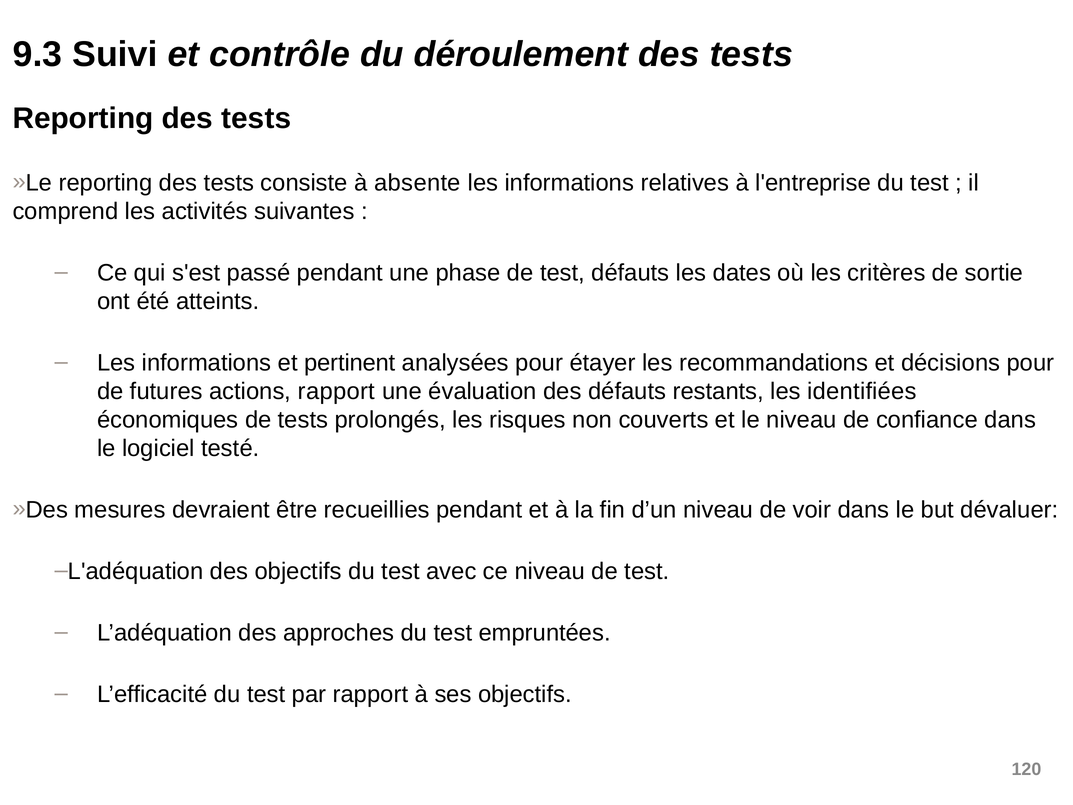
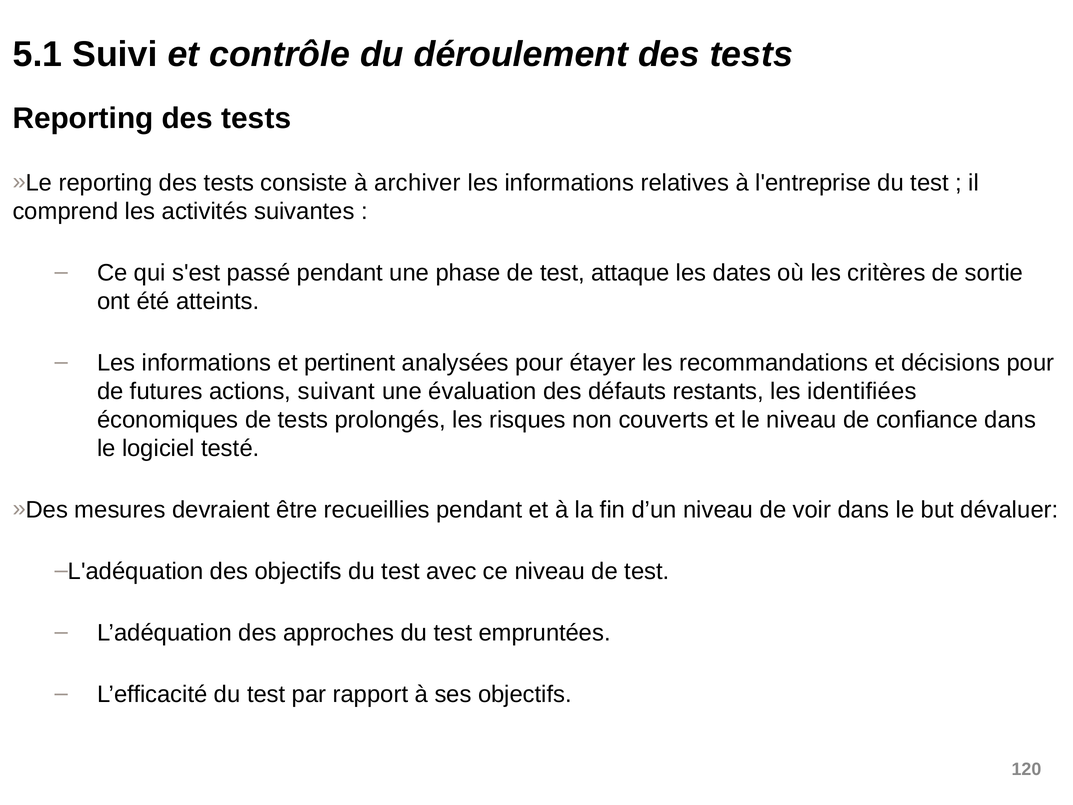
9.3: 9.3 -> 5.1 (37, 55)
absente: absente -> archiver (418, 183)
test défauts: défauts -> attaque (630, 273)
actions rapport: rapport -> suivant (336, 391)
